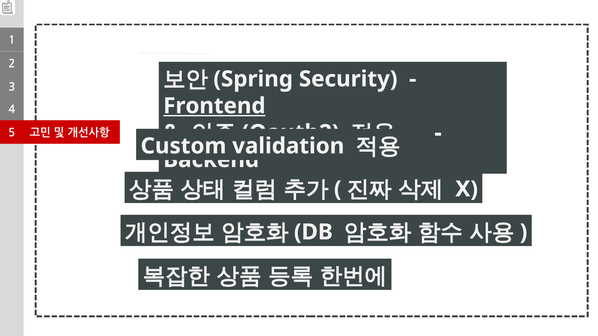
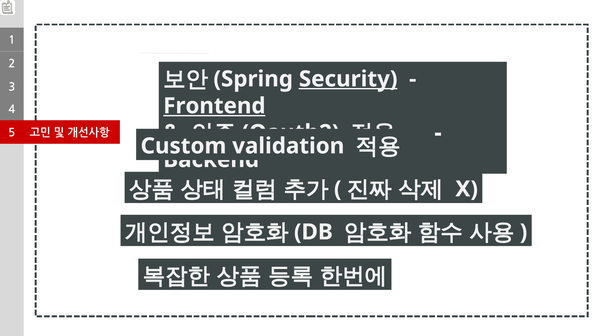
Security underline: none -> present (348, 79)
